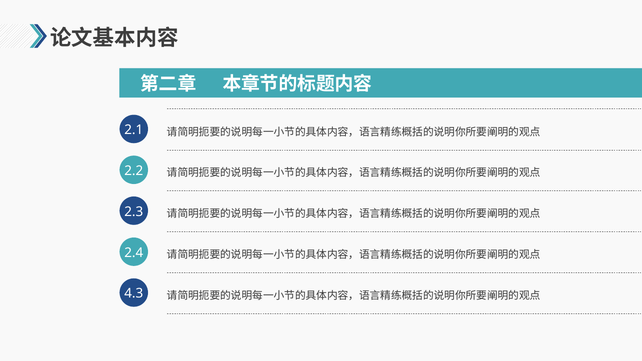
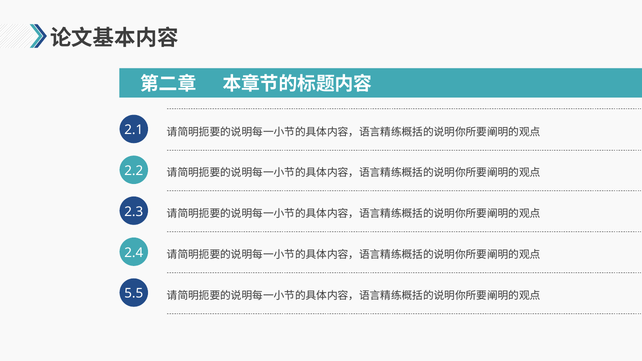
4.3: 4.3 -> 5.5 (134, 294)
